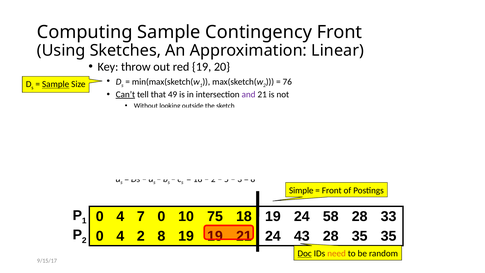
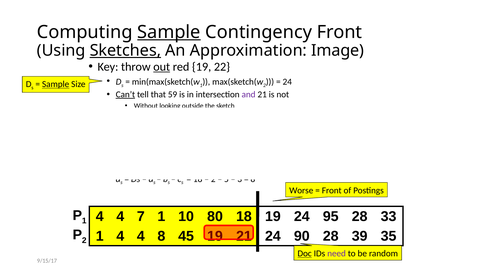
Sample underline: none -> present (169, 32)
Sketches underline: none -> present (125, 51)
Linear: Linear -> Image (338, 51)
out underline: none -> present (162, 67)
20: 20 -> 22 (222, 67)
76: 76 -> 24 (287, 82)
49: 49 -> 59 (173, 94)
Simple: Simple -> Worse (301, 190)
0: 0 -> 4 (100, 216)
7 0: 0 -> 1 (161, 216)
75: 75 -> 80 (215, 216)
58: 58 -> 95 (331, 216)
2 0: 0 -> 1 (100, 236)
2: 2 -> 4 (141, 236)
8 19: 19 -> 45 (186, 236)
43: 43 -> 90 (302, 236)
28 35: 35 -> 39 (360, 236)
need colour: orange -> purple (337, 253)
